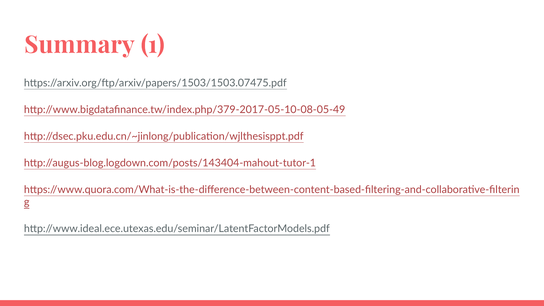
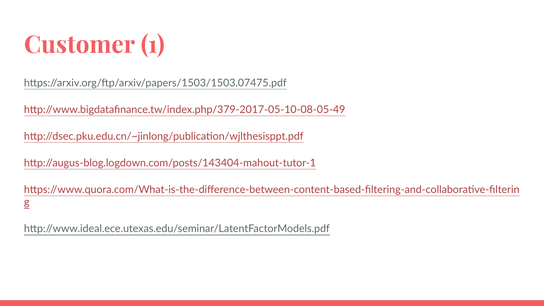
Summary: Summary -> Customer (79, 45)
